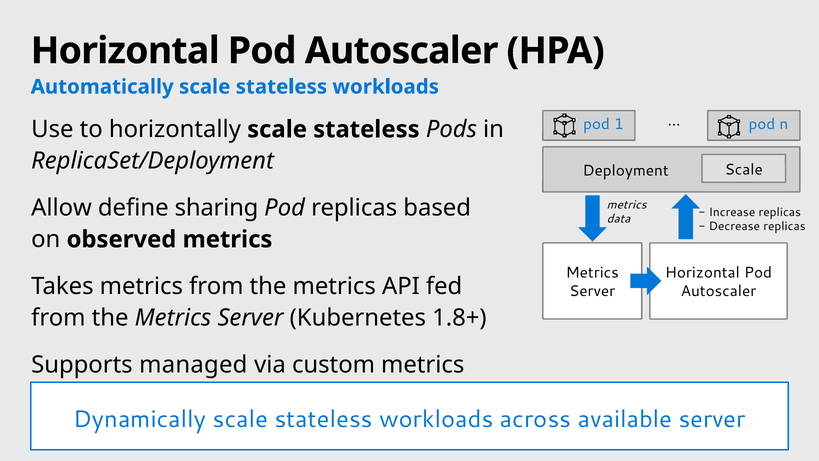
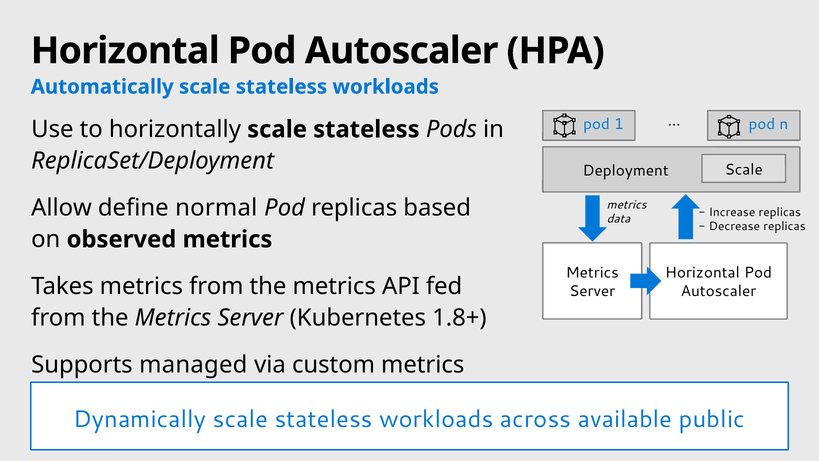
sharing: sharing -> normal (216, 208)
available server: server -> public (712, 419)
